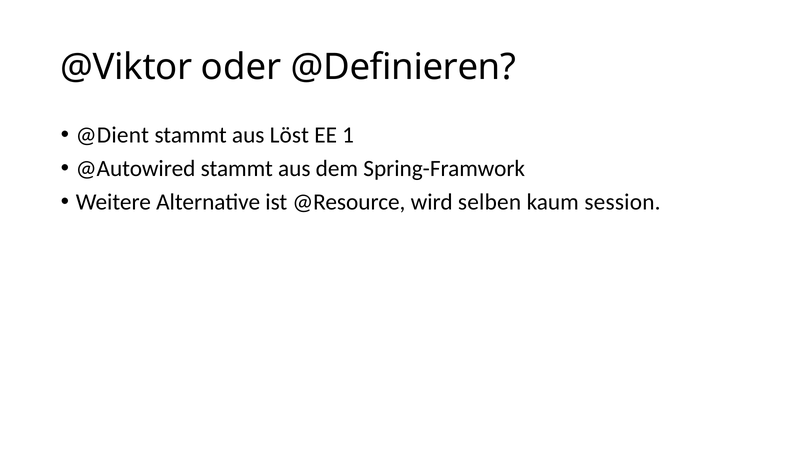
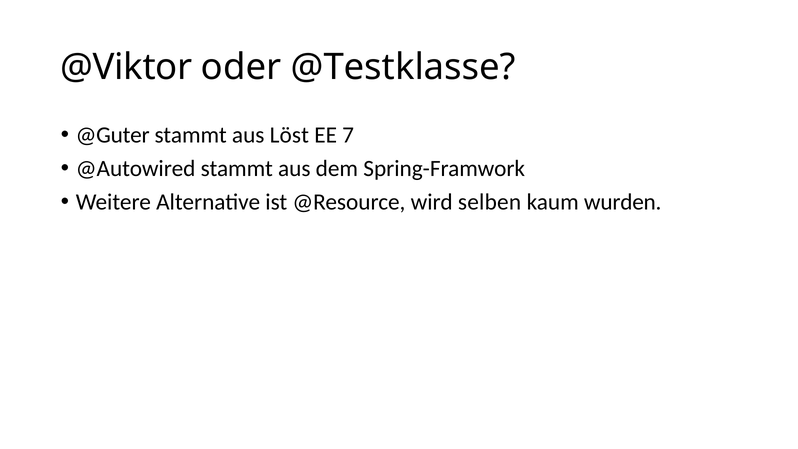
@Definieren: @Definieren -> @Testklasse (403, 67)
@Dient: @Dient -> @Guter (113, 135)
1: 1 -> 7 (348, 135)
session: session -> wurden (623, 202)
